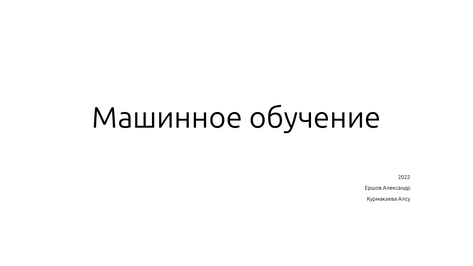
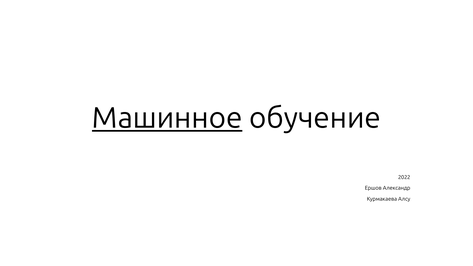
Машинное underline: none -> present (167, 118)
